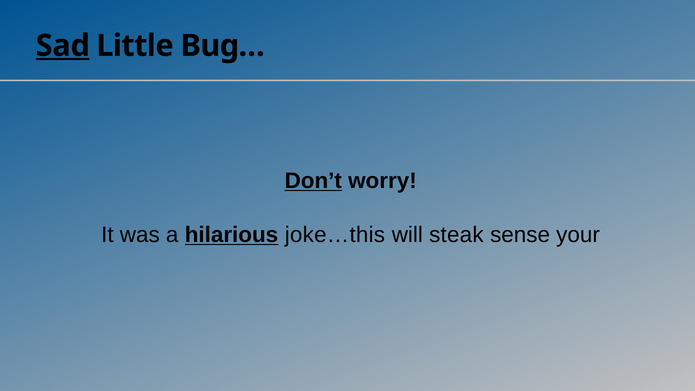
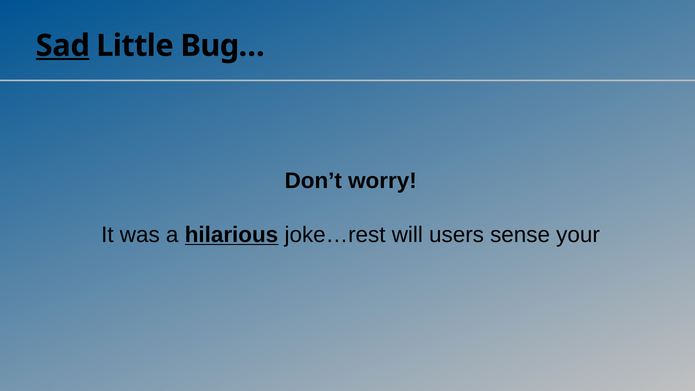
Don’t underline: present -> none (313, 181)
joke…this: joke…this -> joke…rest (335, 235)
steak: steak -> users (457, 235)
